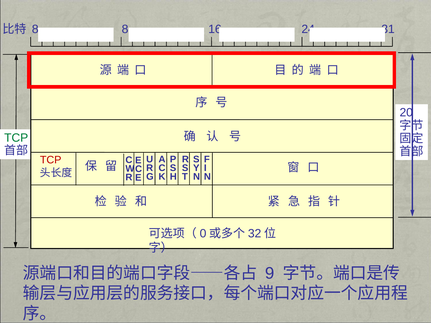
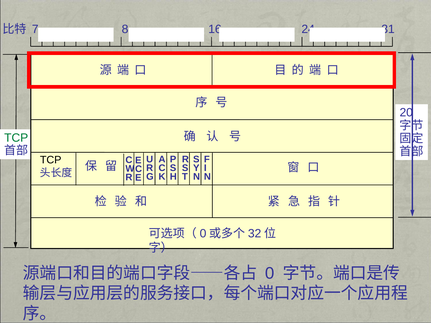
8: 8 -> 7 (35, 29)
TCP colour: red -> black (51, 160)
9: 9 -> 0 (270, 274)
